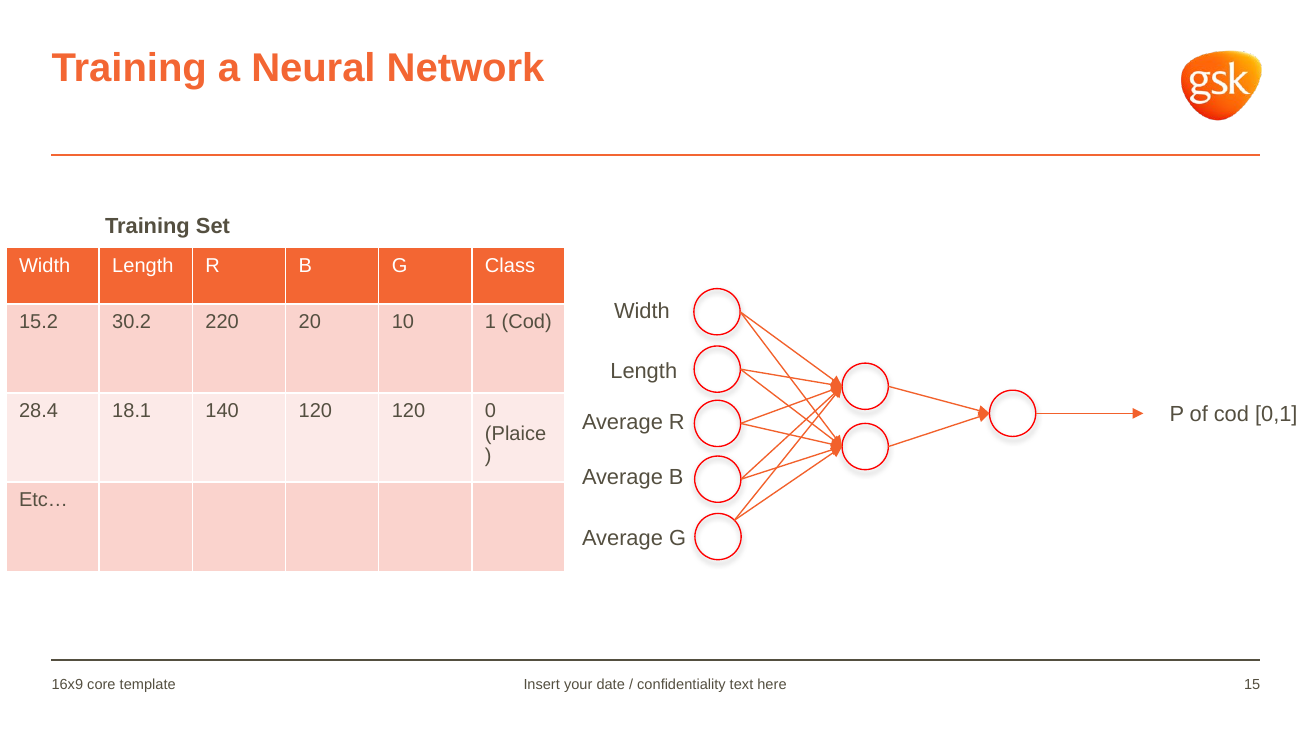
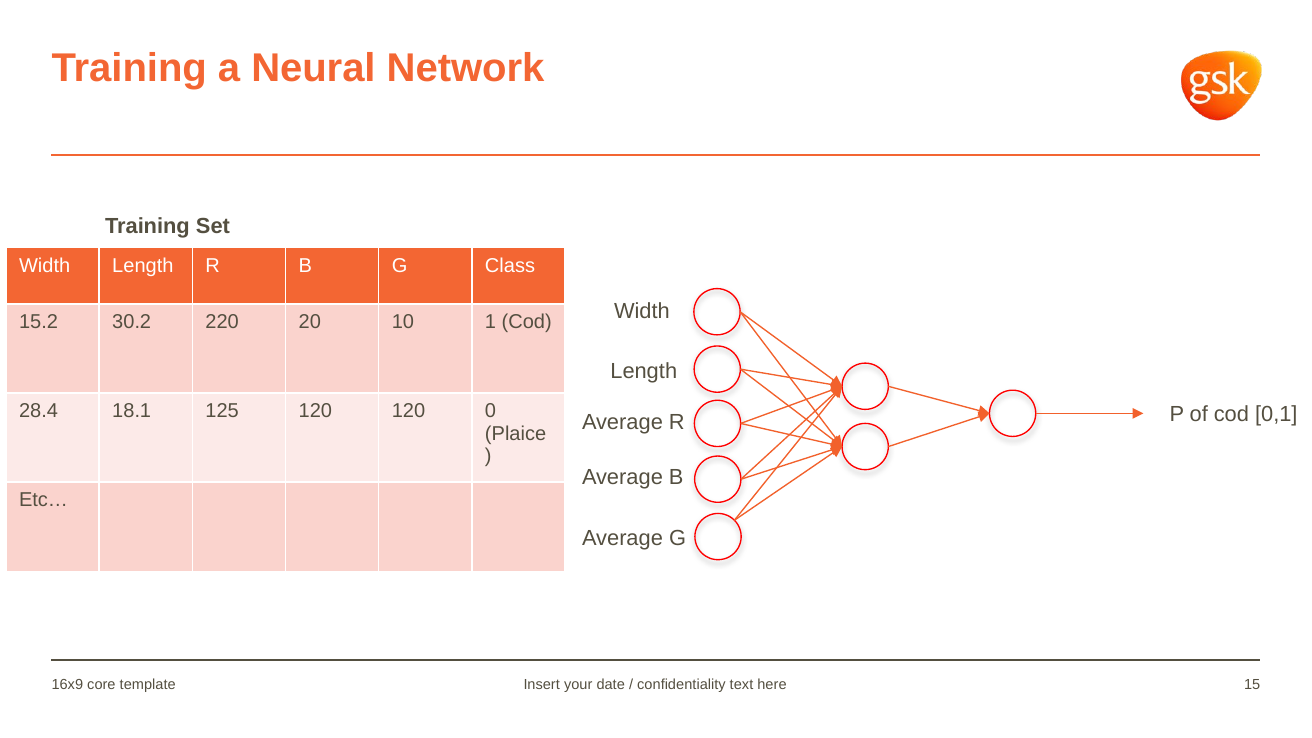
140: 140 -> 125 (222, 411)
